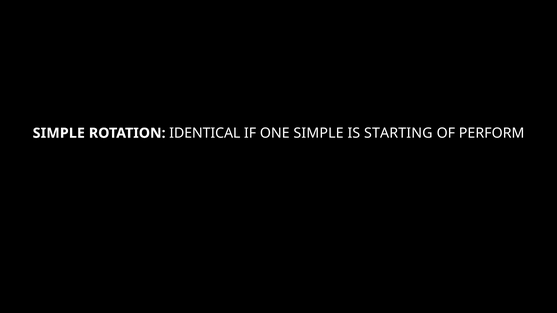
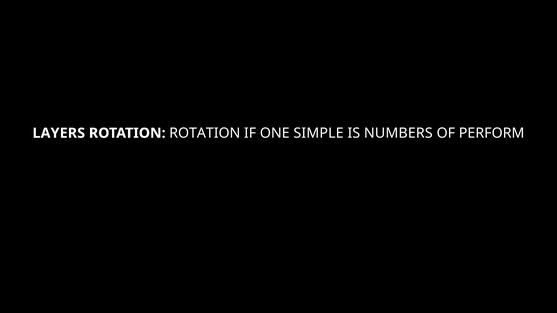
SIMPLE: SIMPLE -> LAYERS (59, 133)
ROTATION IDENTICAL: IDENTICAL -> ROTATION (205, 133)
STARTING: STARTING -> NUMBERS (398, 133)
